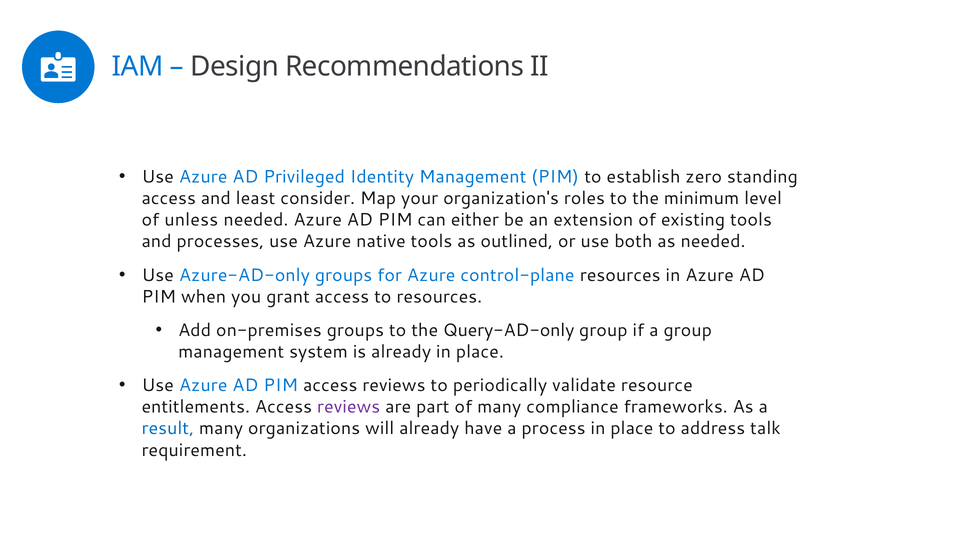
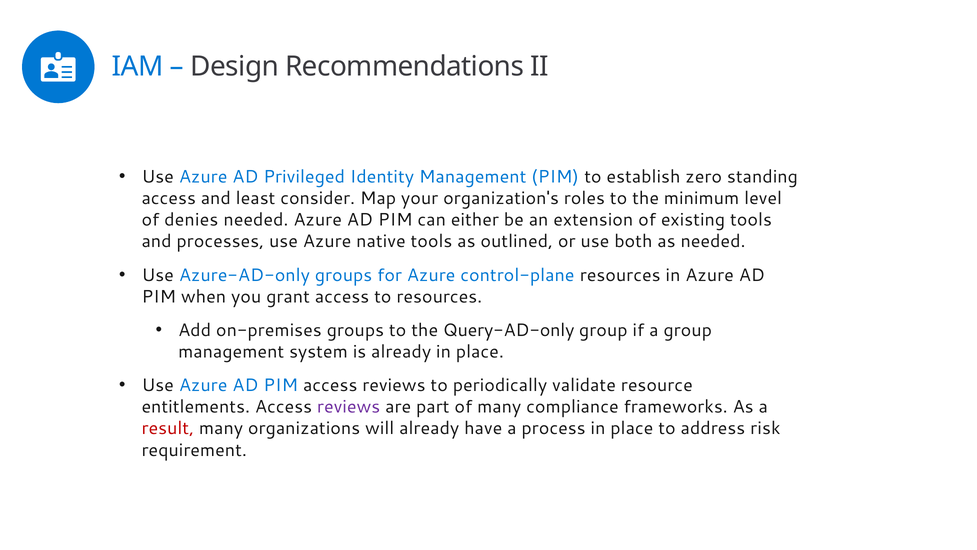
unless: unless -> denies (191, 220)
result colour: blue -> red (168, 428)
talk: talk -> risk (765, 428)
